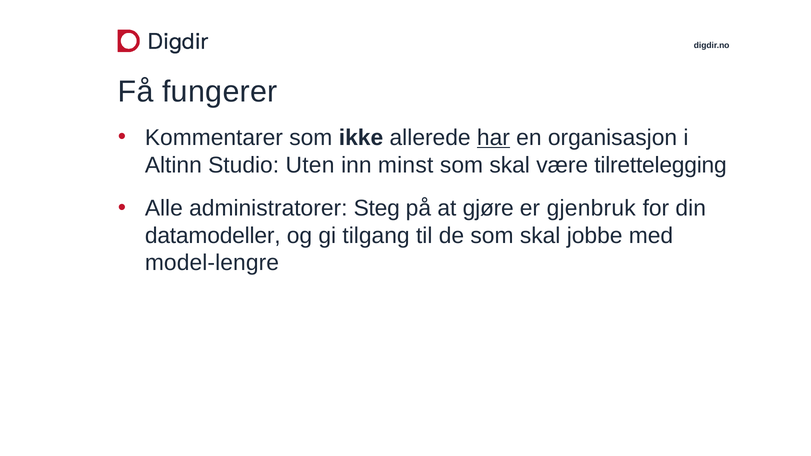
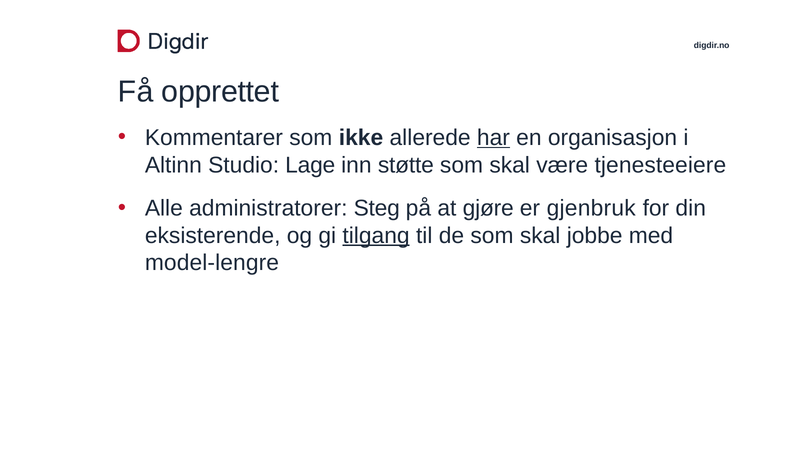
fungerer: fungerer -> opprettet (220, 92)
Uten: Uten -> Lage (310, 165)
minst: minst -> støtte (406, 165)
tilrettelegging: tilrettelegging -> tjenesteeiere (660, 165)
datamodeller: datamodeller -> eksisterende (213, 236)
tilgang underline: none -> present (376, 236)
